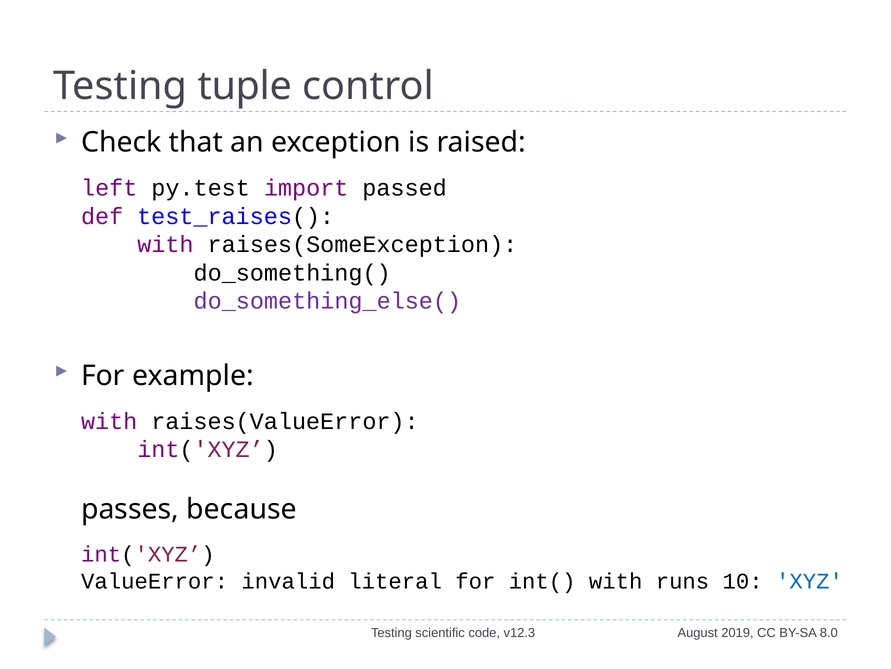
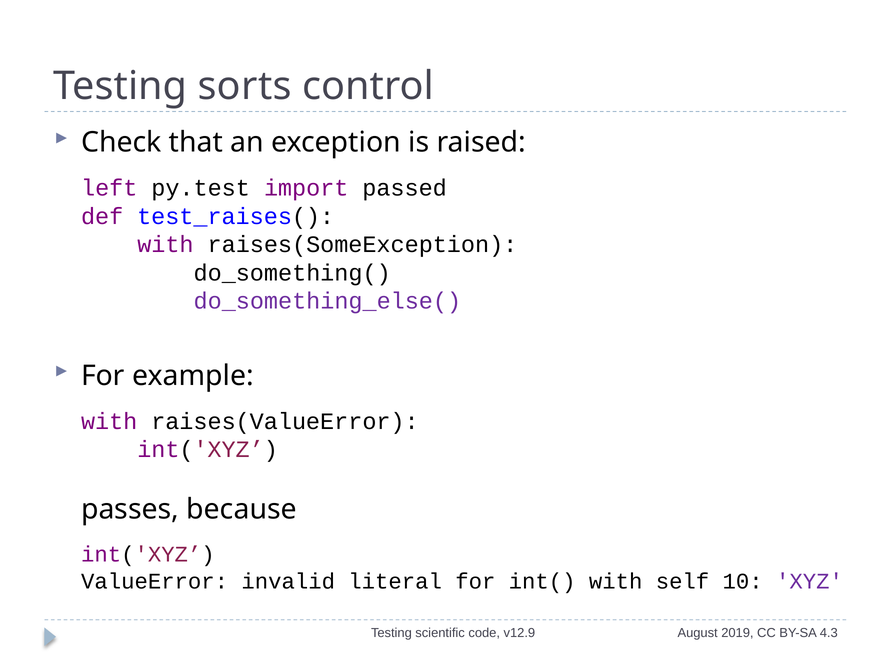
tuple: tuple -> sorts (245, 86)
runs: runs -> self (682, 581)
XYZ colour: blue -> purple (809, 581)
v12.3: v12.3 -> v12.9 (519, 632)
8.0: 8.0 -> 4.3 (829, 632)
